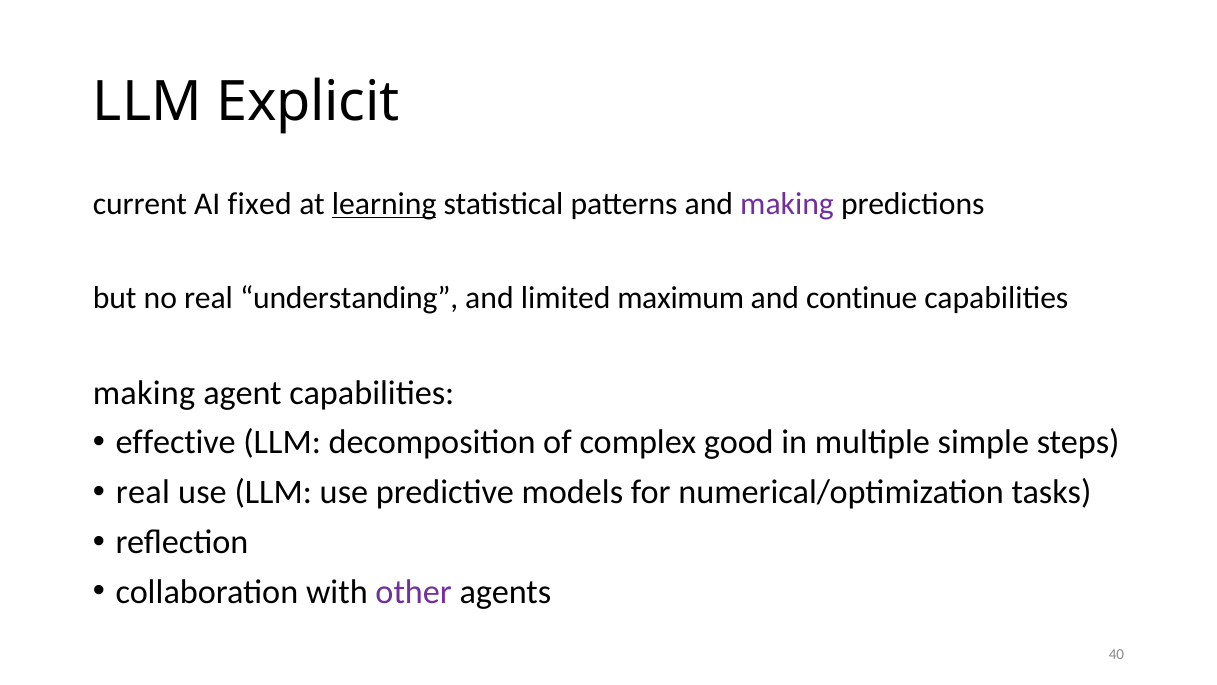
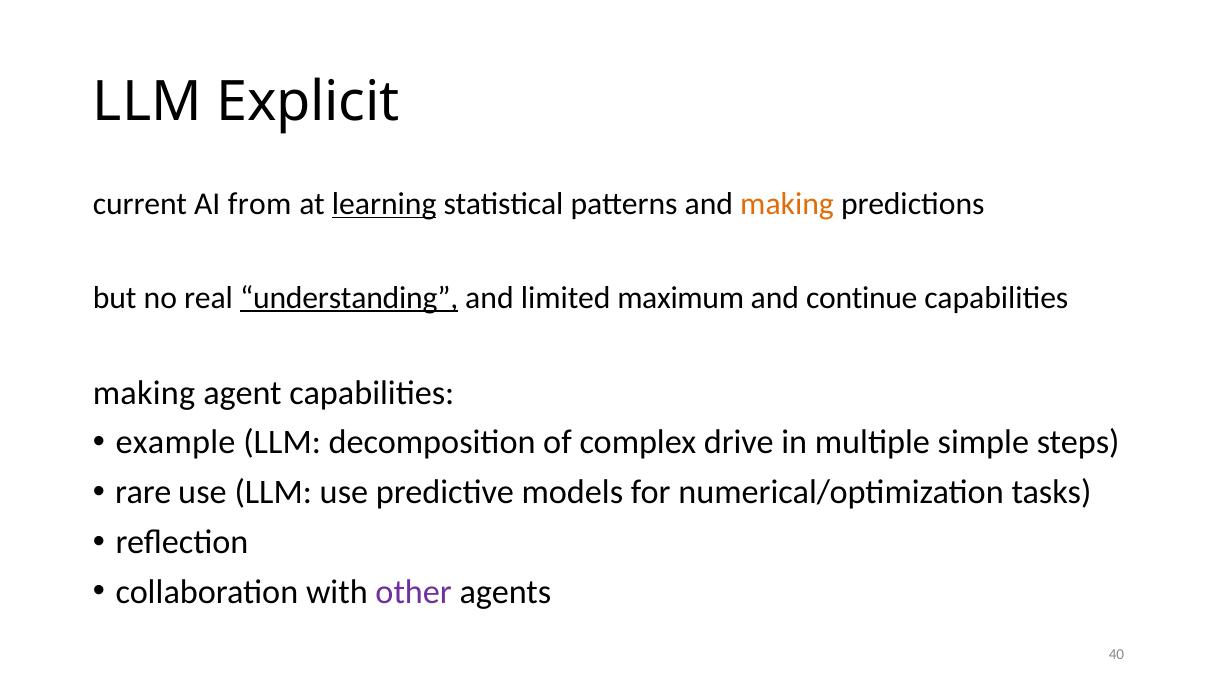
fixed: fixed -> from (260, 204)
making colour: purple -> orange (787, 204)
understanding underline: none -> present (349, 298)
effective: effective -> example (175, 442)
good: good -> drive (739, 442)
real: real -> rare (143, 492)
